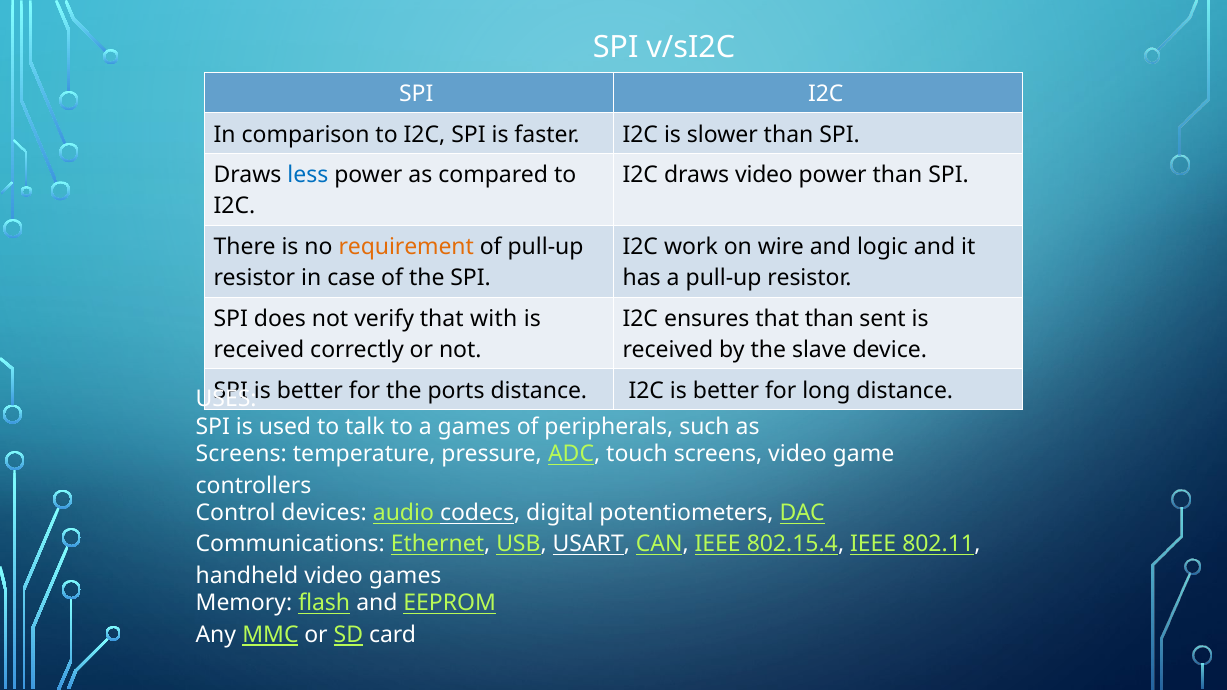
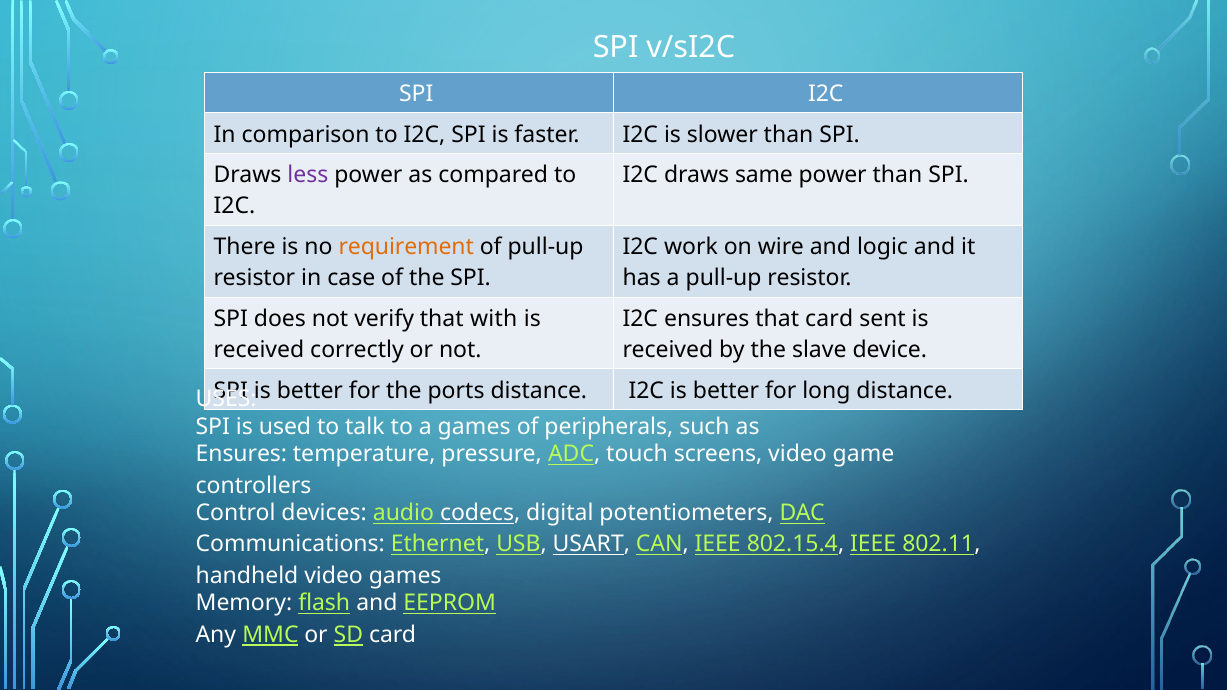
less colour: blue -> purple (308, 175)
draws video: video -> same (764, 175)
that than: than -> card (829, 319)
Screens: Screens -> Ensures (241, 454)
